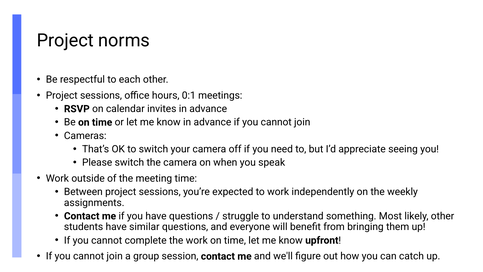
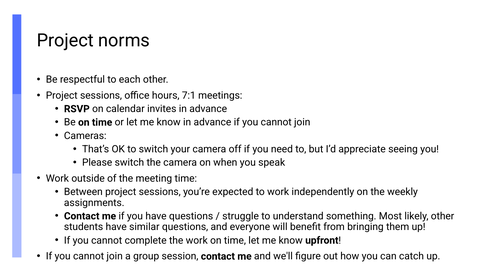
0:1: 0:1 -> 7:1 (189, 95)
